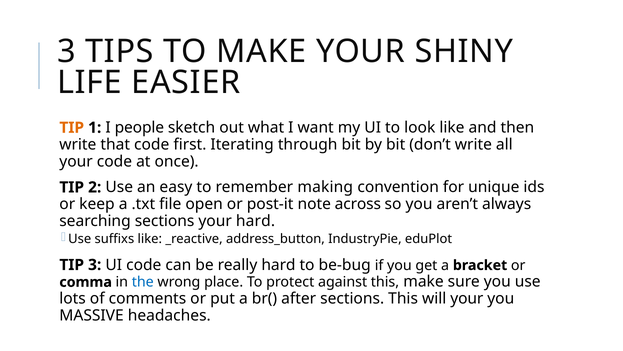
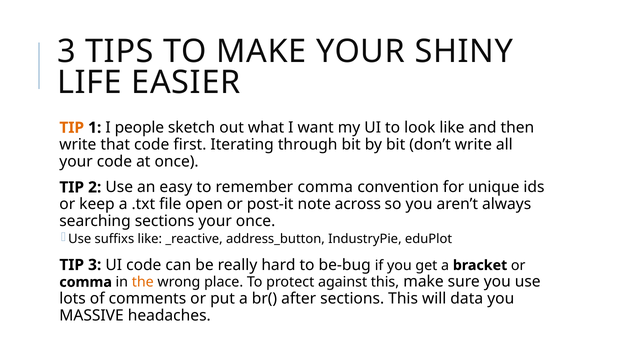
remember making: making -> comma (325, 187)
your hard: hard -> once (256, 221)
the colour: blue -> orange (143, 282)
will your: your -> data (467, 298)
